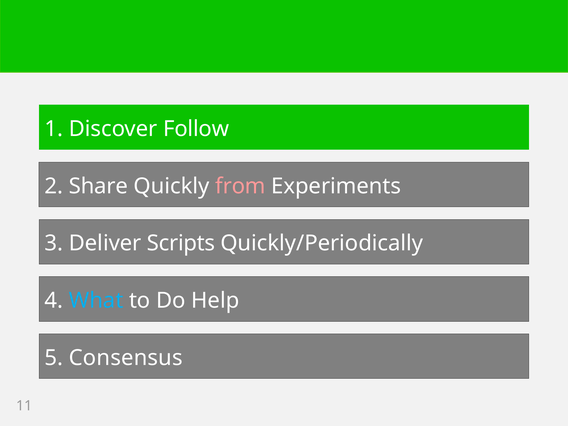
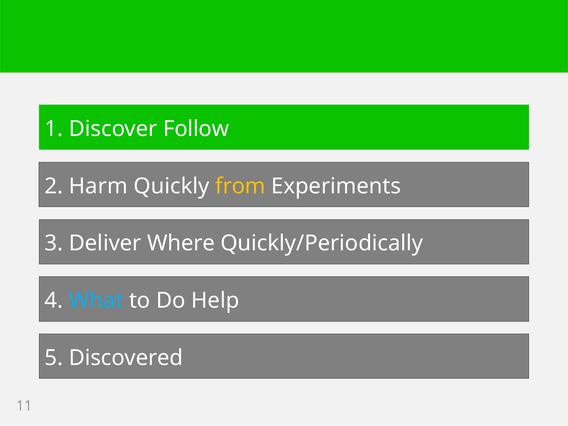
Share: Share -> Harm (98, 186)
from colour: pink -> yellow (240, 186)
Scripts: Scripts -> Where (181, 243)
Consensus: Consensus -> Discovered (126, 358)
